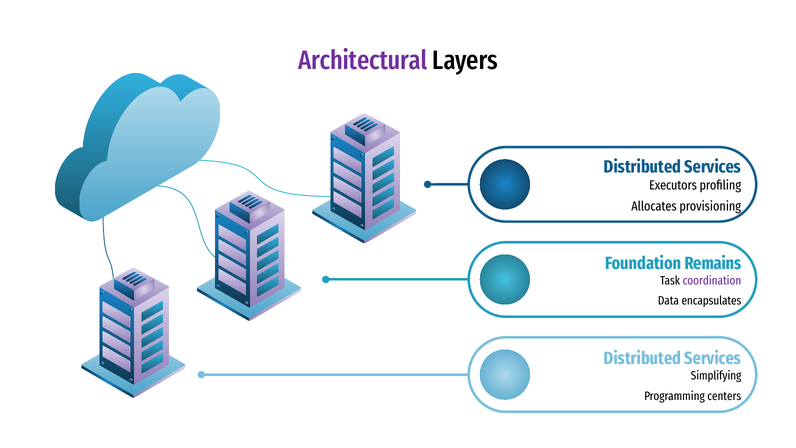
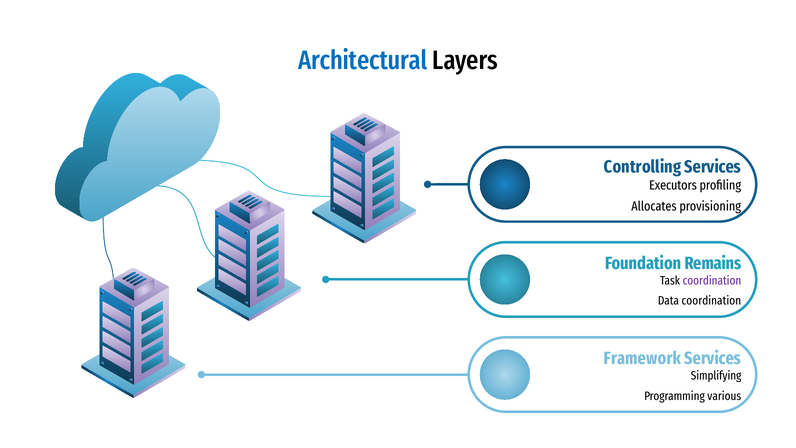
Architectural colour: purple -> blue (363, 60)
Distributed: Distributed -> Controlling (643, 167)
Data encapsulates: encapsulates -> coordination (711, 301)
Distributed: Distributed -> Framework (643, 358)
centers: centers -> various (724, 396)
